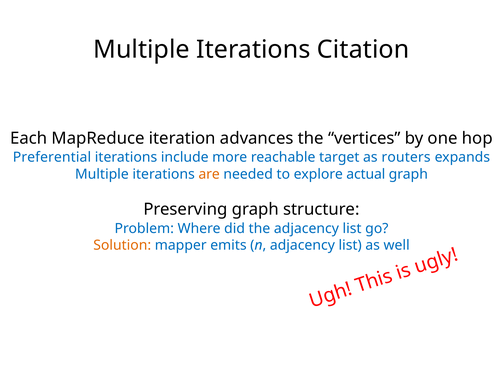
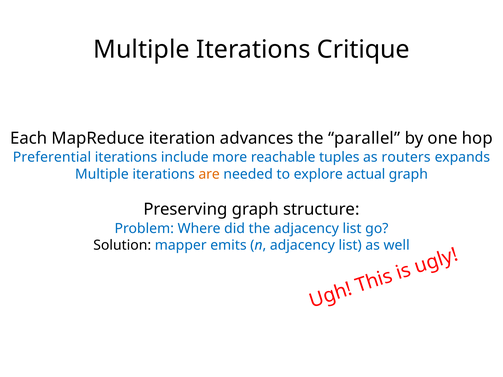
Citation: Citation -> Critique (363, 50)
vertices: vertices -> parallel (364, 138)
target: target -> tuples (339, 157)
Solution colour: orange -> black (122, 245)
